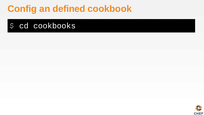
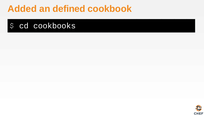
Config: Config -> Added (22, 9)
